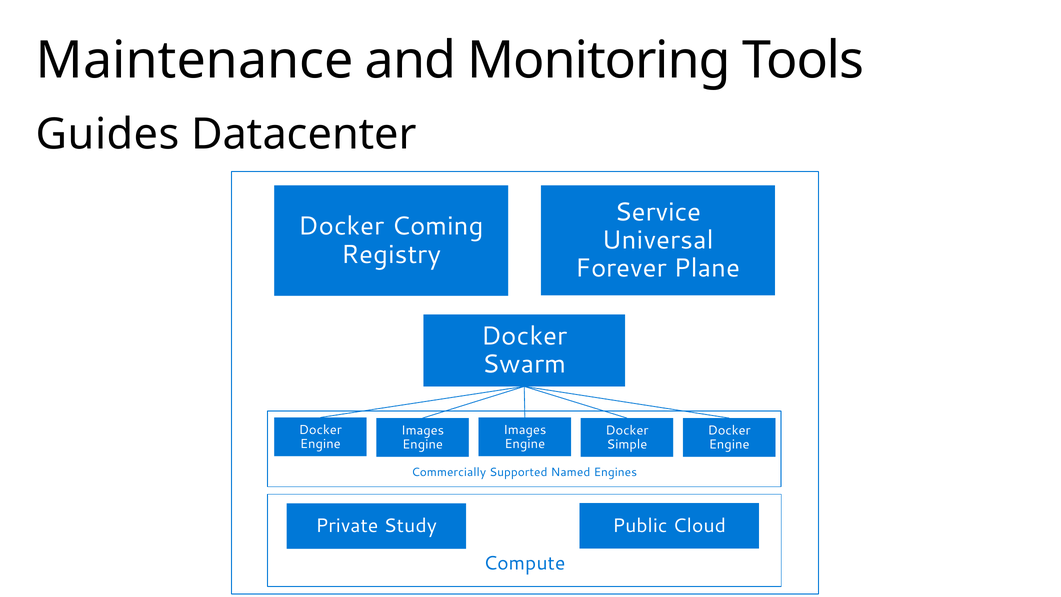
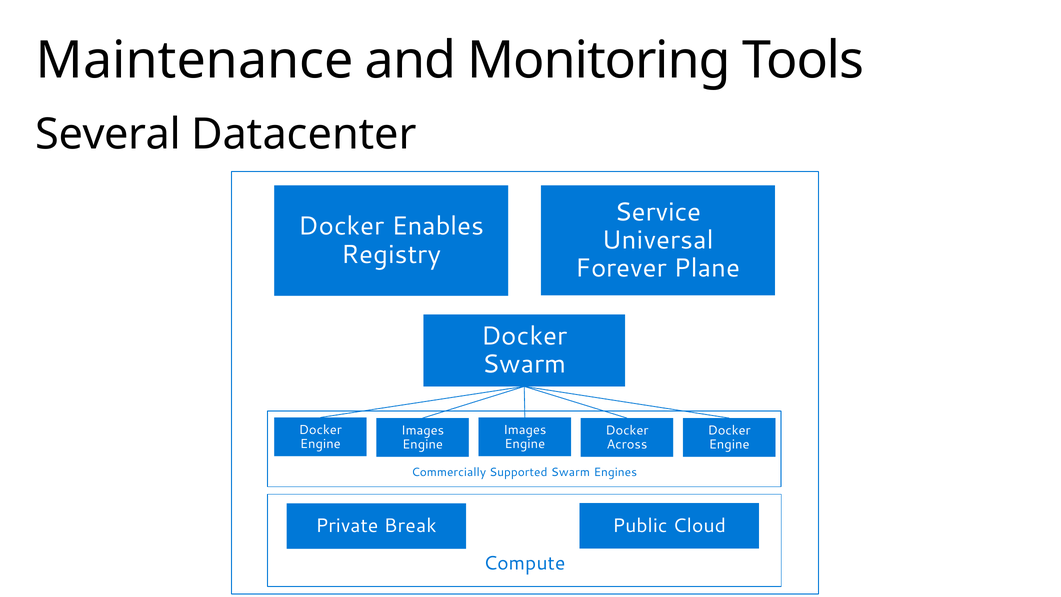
Guides: Guides -> Several (108, 134)
Coming: Coming -> Enables (438, 226)
Simple: Simple -> Across (627, 444)
Supported Named: Named -> Swarm (570, 472)
Study: Study -> Break (410, 526)
